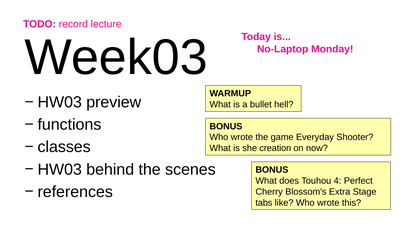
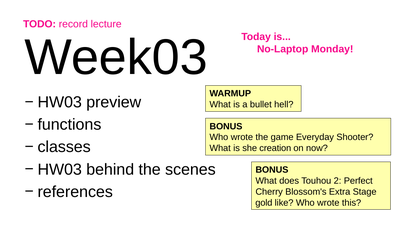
4: 4 -> 2 (338, 181)
tabs: tabs -> gold (264, 203)
